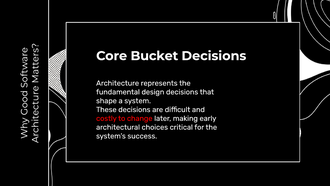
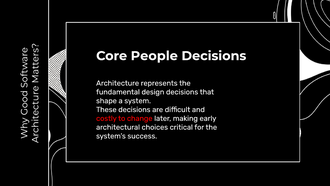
Bucket: Bucket -> People (154, 56)
